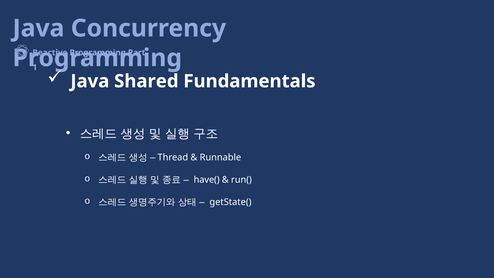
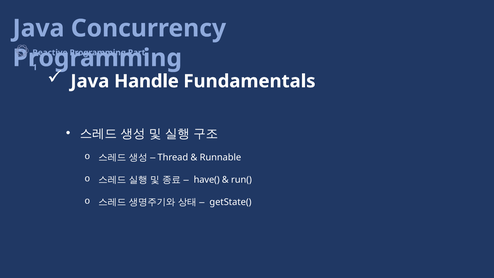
Shared: Shared -> Handle (146, 81)
